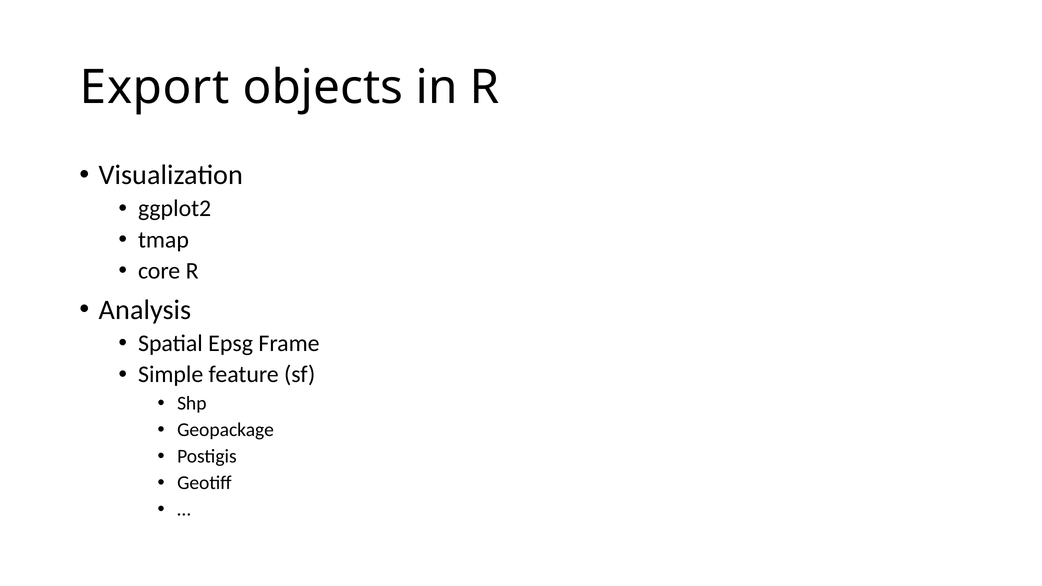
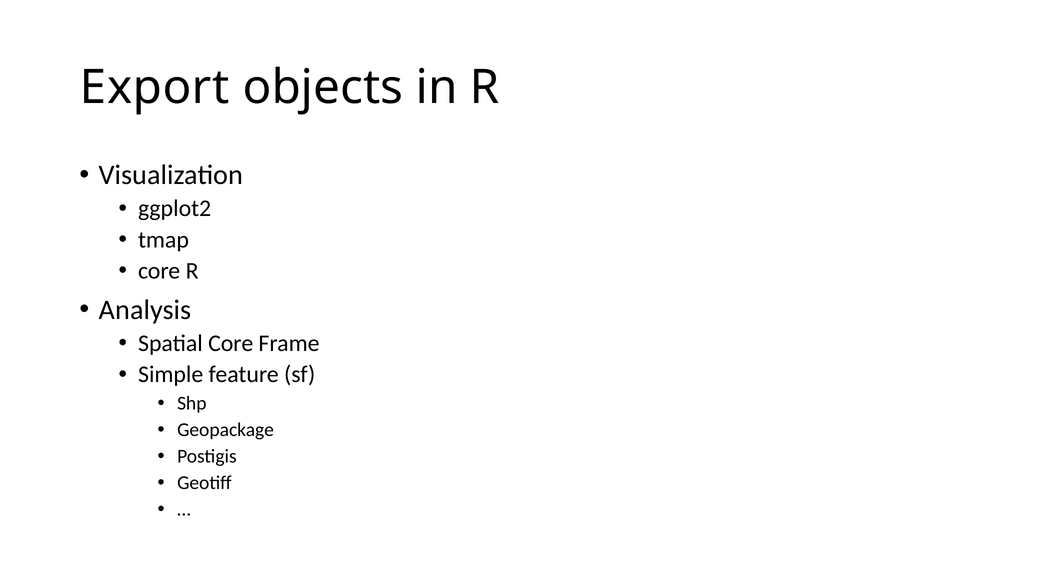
Spatial Epsg: Epsg -> Core (231, 343)
